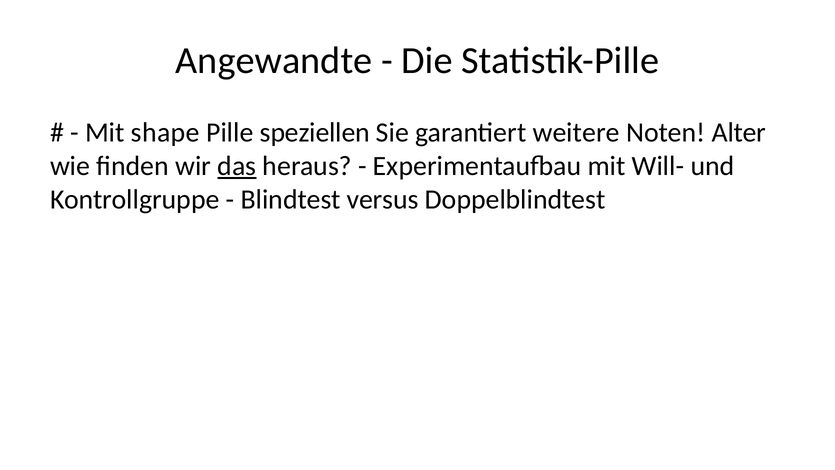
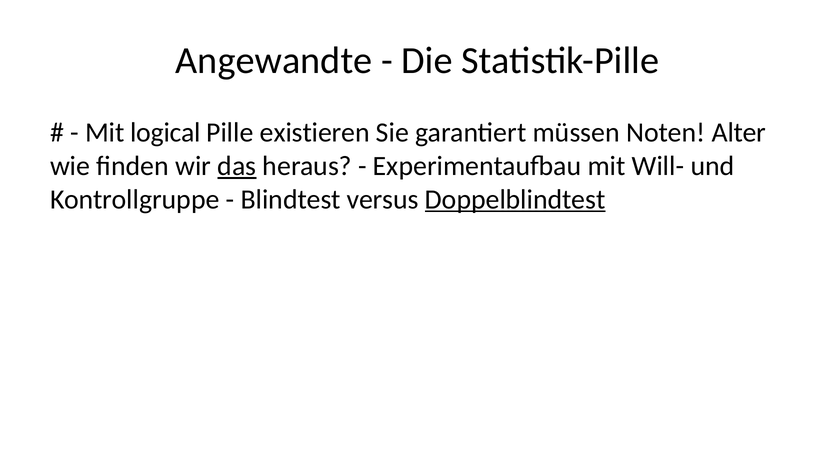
shape: shape -> logical (165, 132)
speziellen: speziellen -> existieren (315, 132)
weitere: weitere -> müssen (576, 132)
Doppelblindtest underline: none -> present (515, 199)
